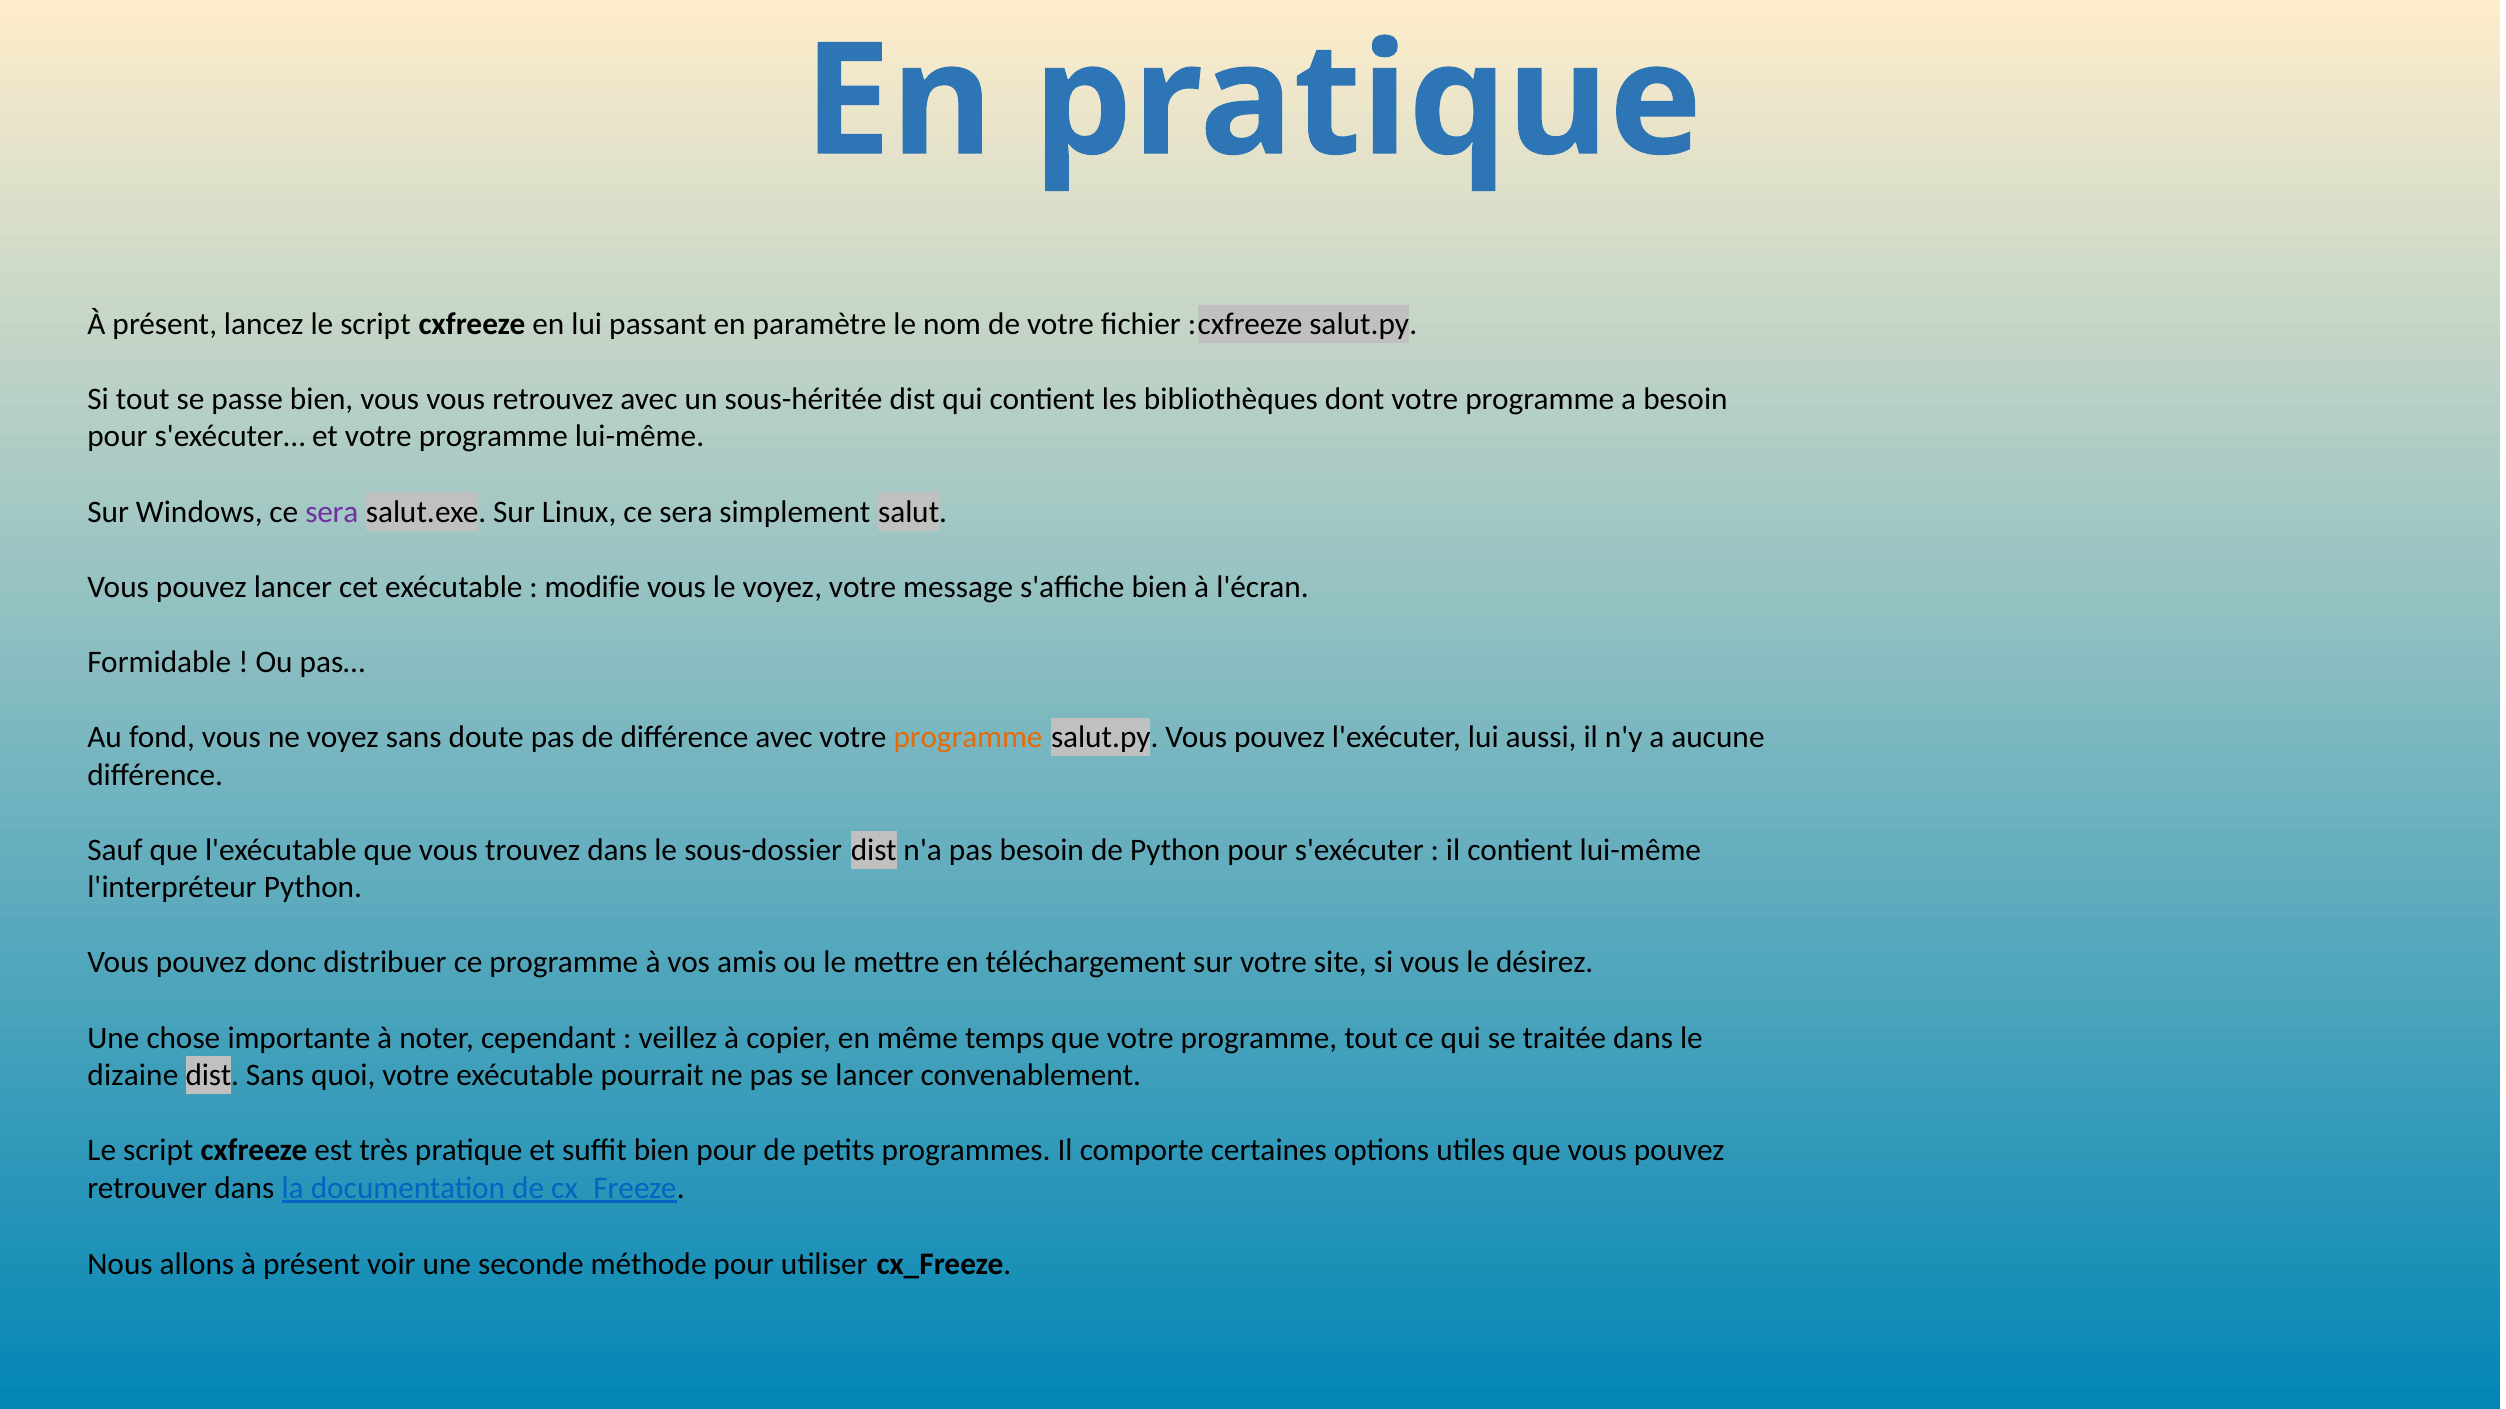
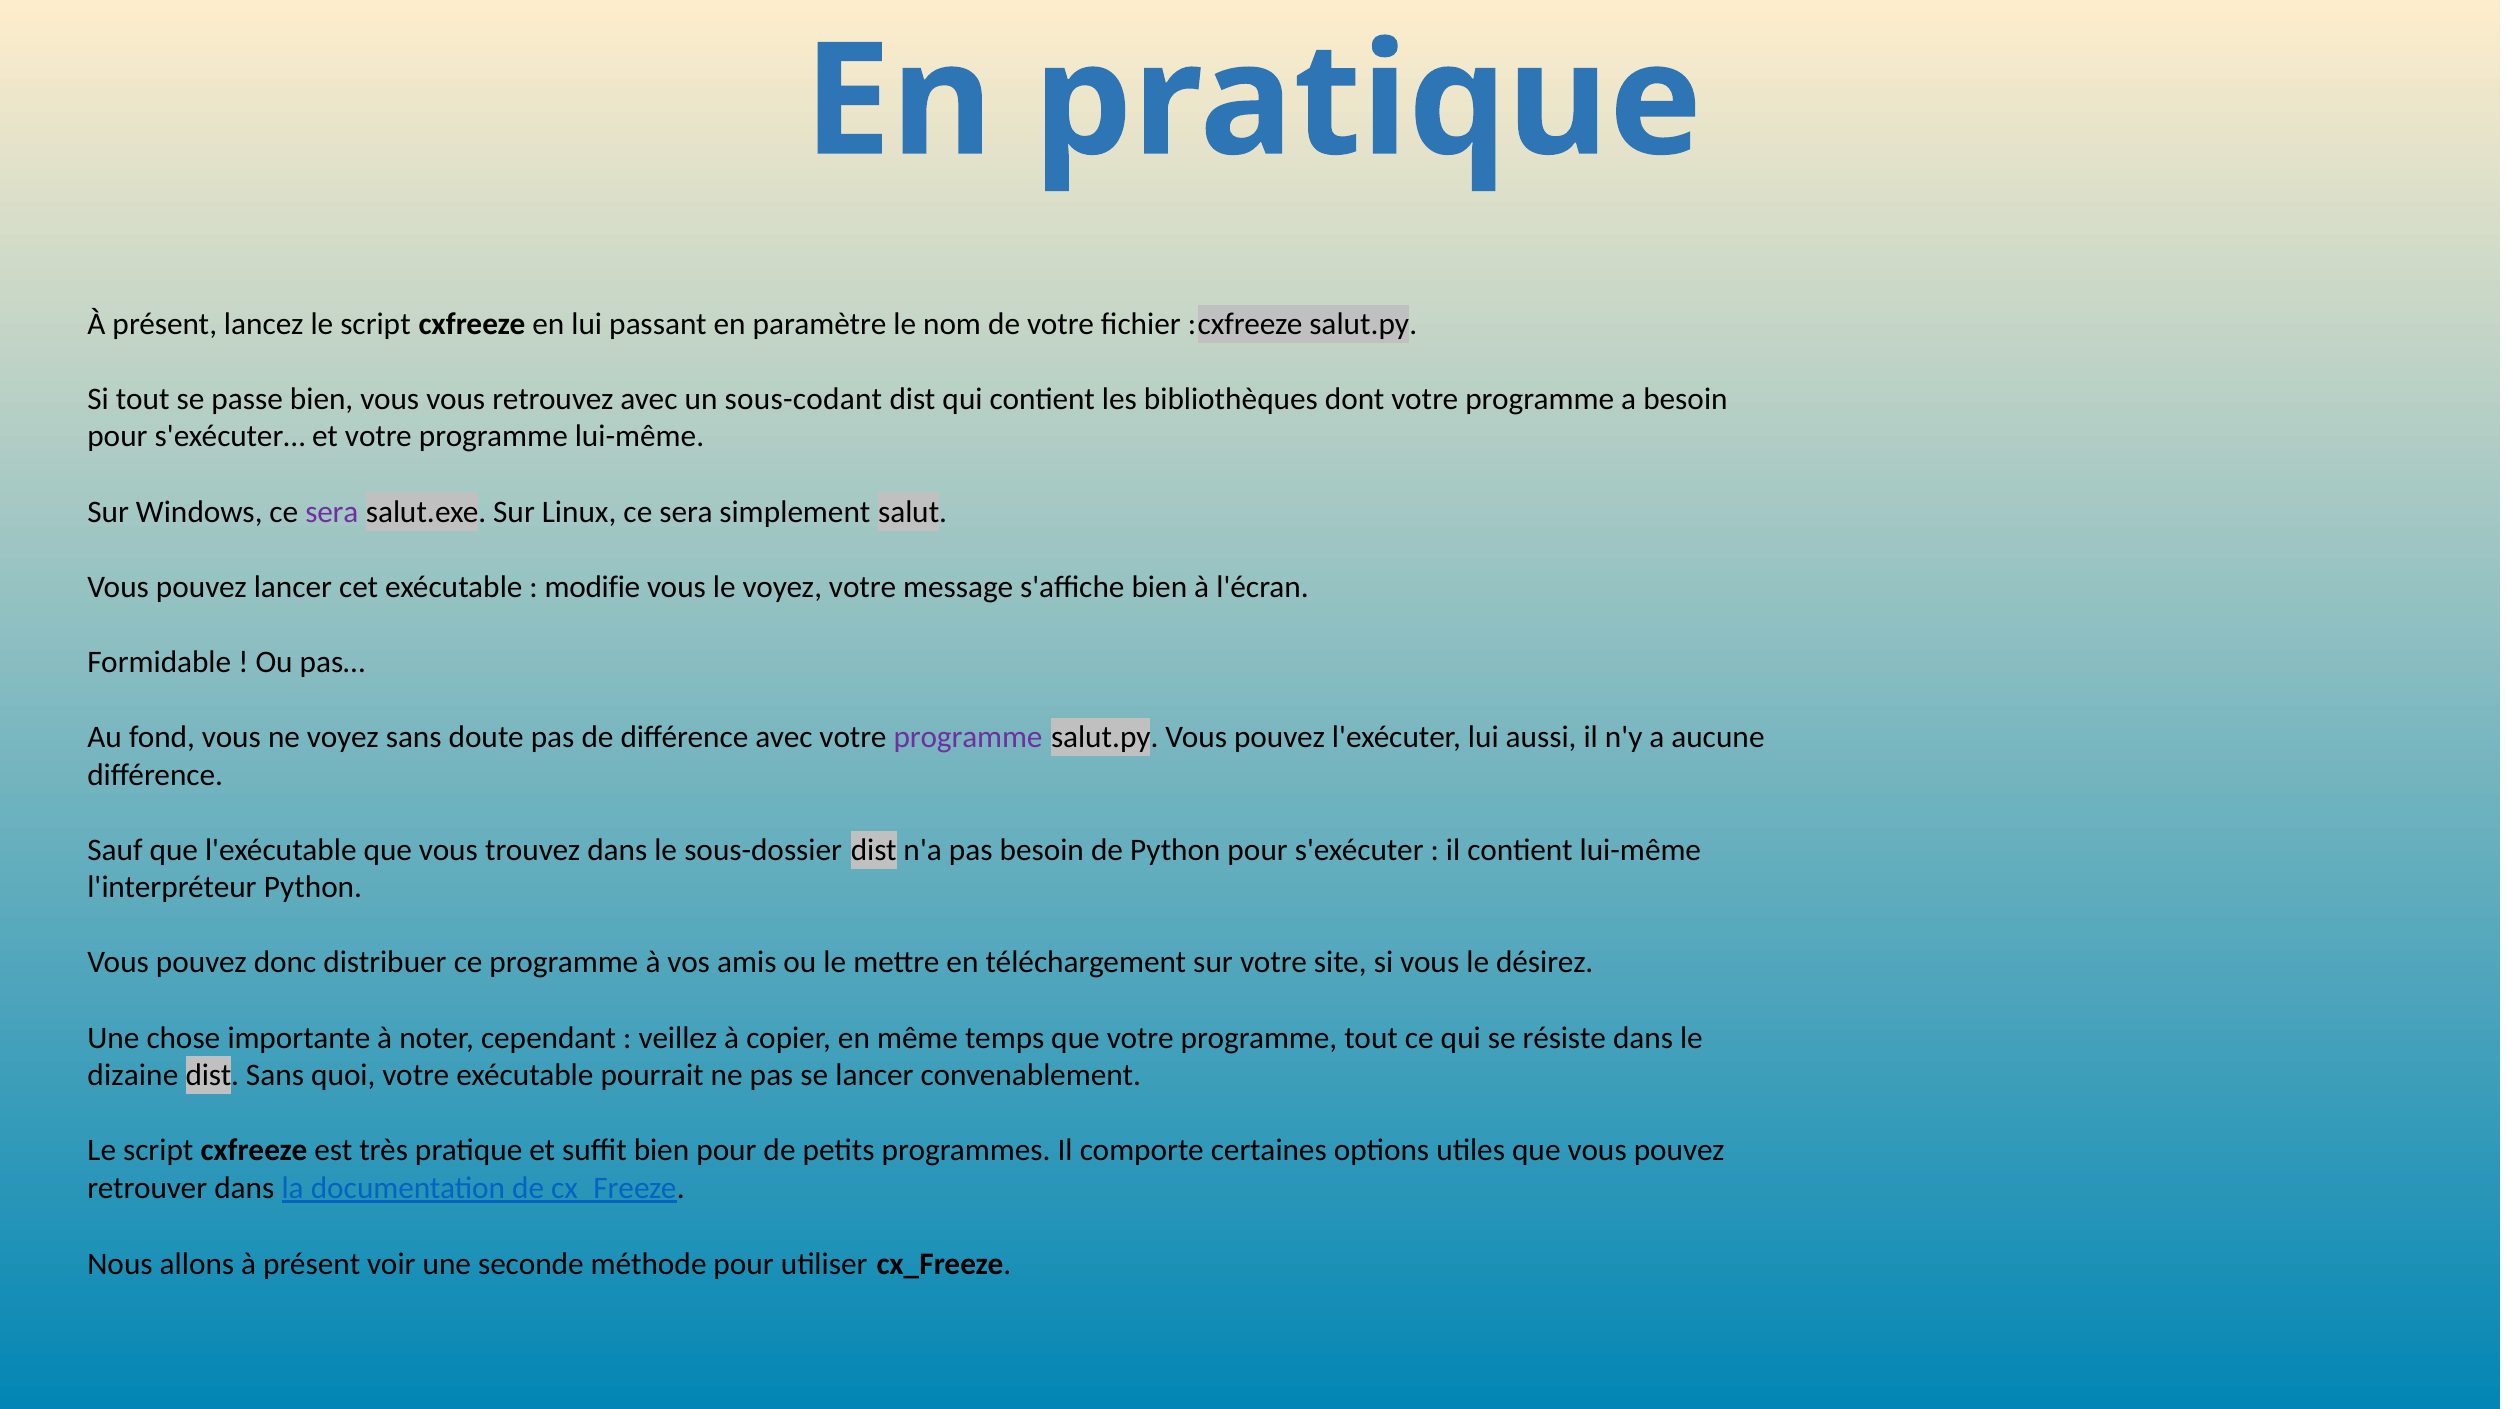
sous-héritée: sous-héritée -> sous-codant (803, 399)
programme colour: orange -> purple (968, 738)
traitée: traitée -> résiste (1564, 1038)
